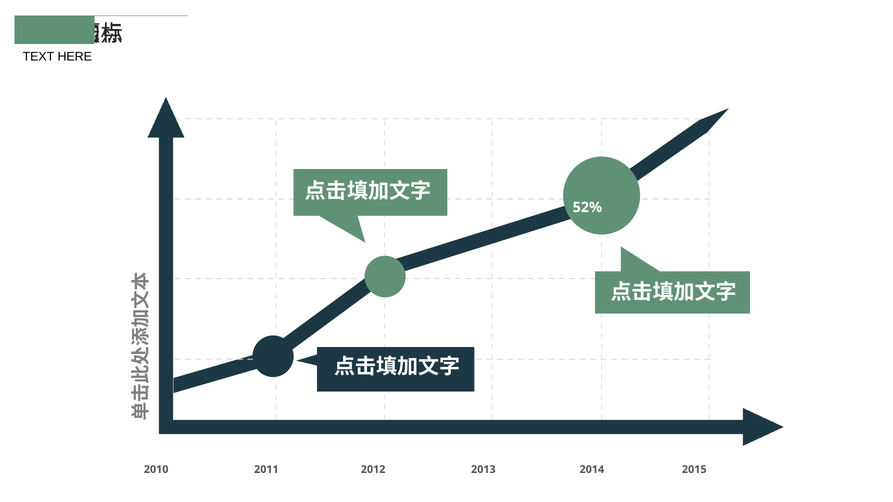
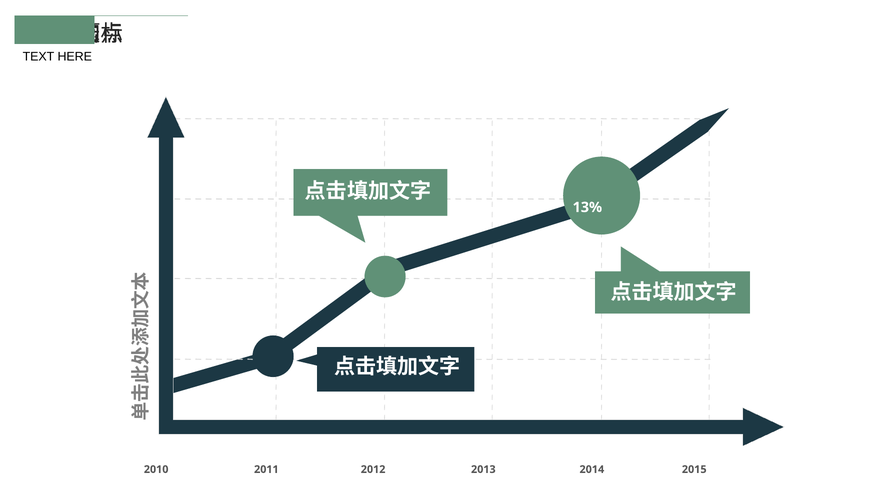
52%: 52% -> 13% (587, 207)
